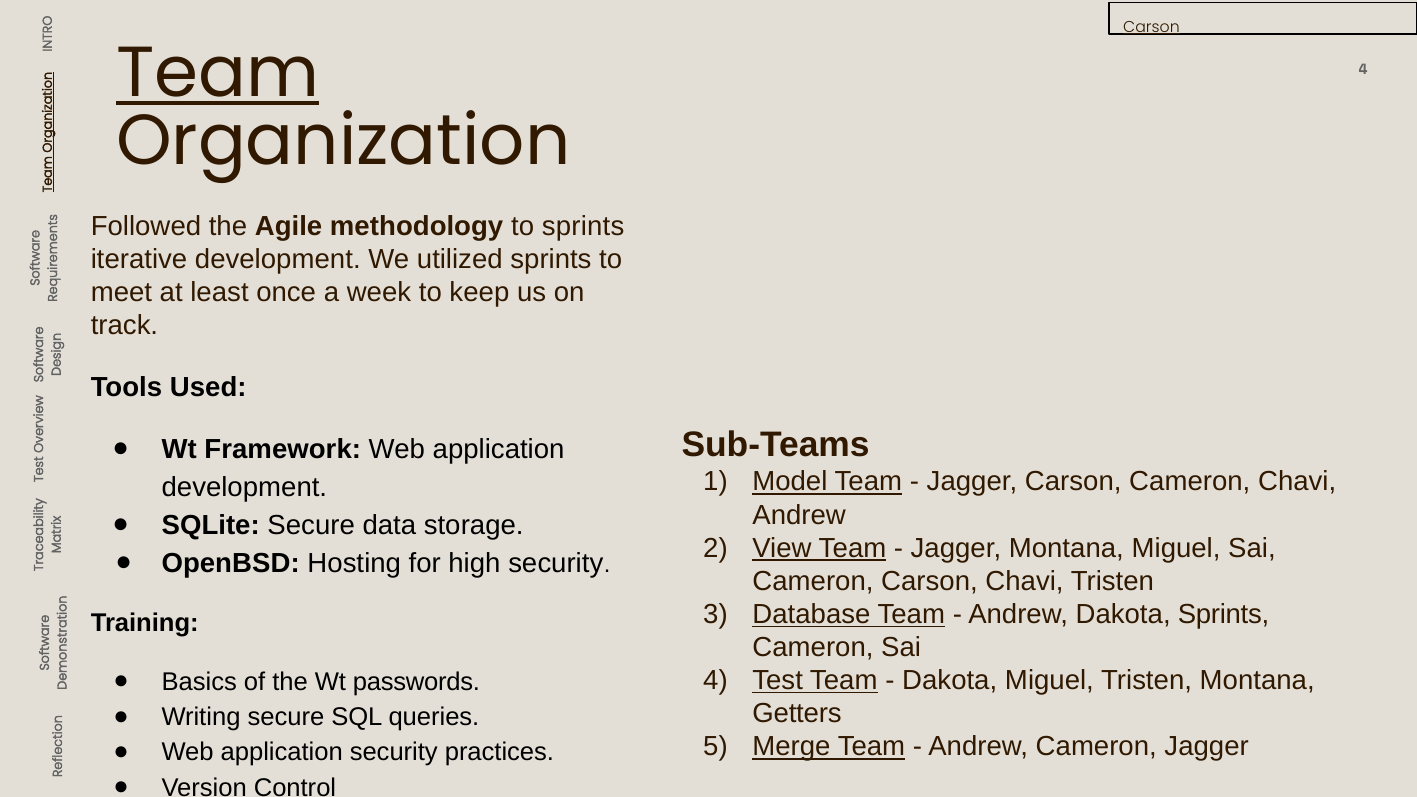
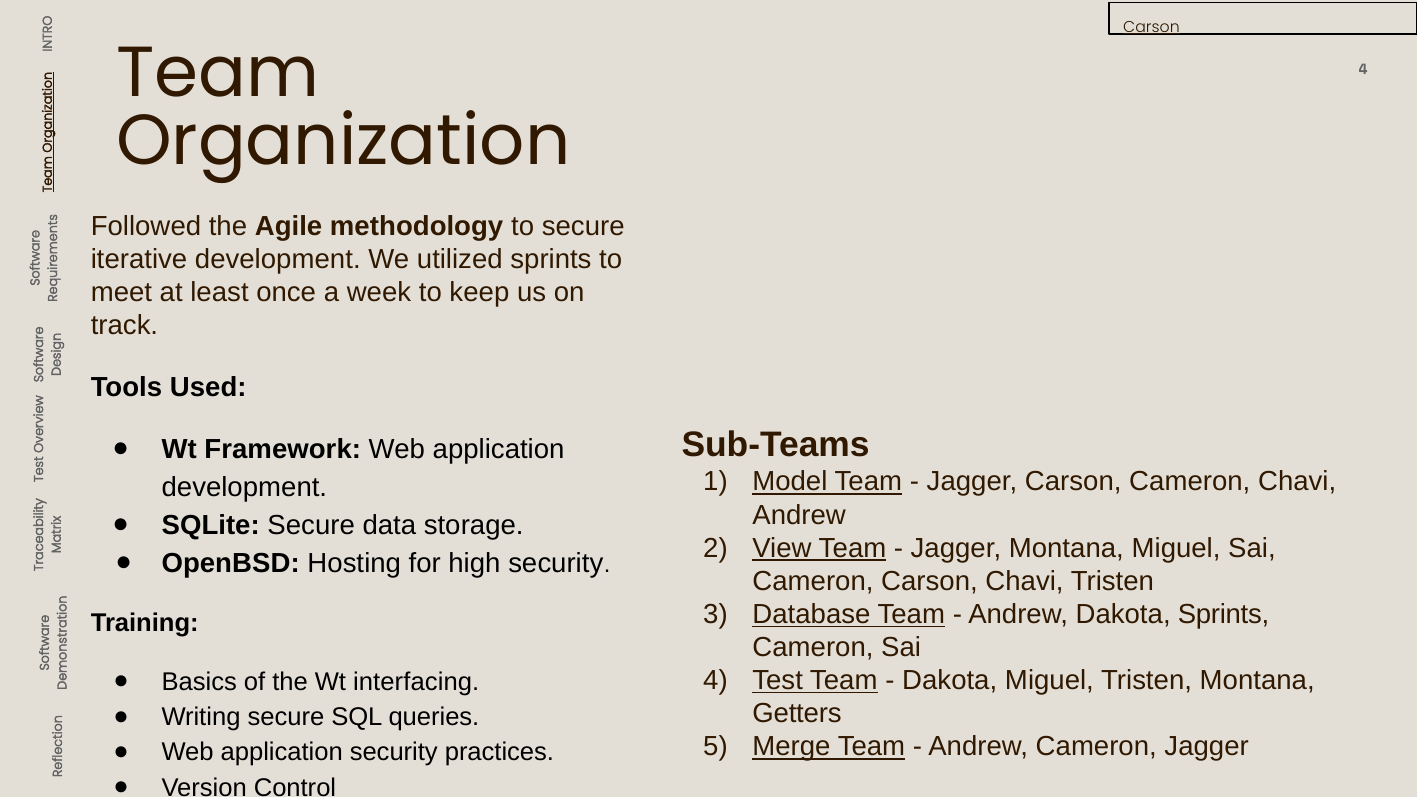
Team underline: present -> none (218, 73)
to sprints: sprints -> secure (583, 227)
passwords: passwords -> interfacing (416, 682)
